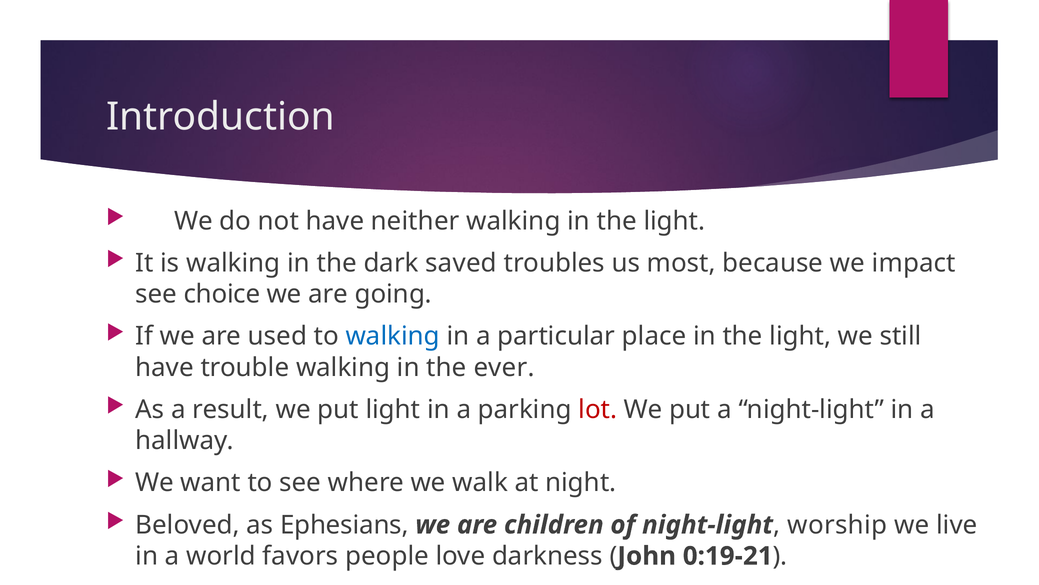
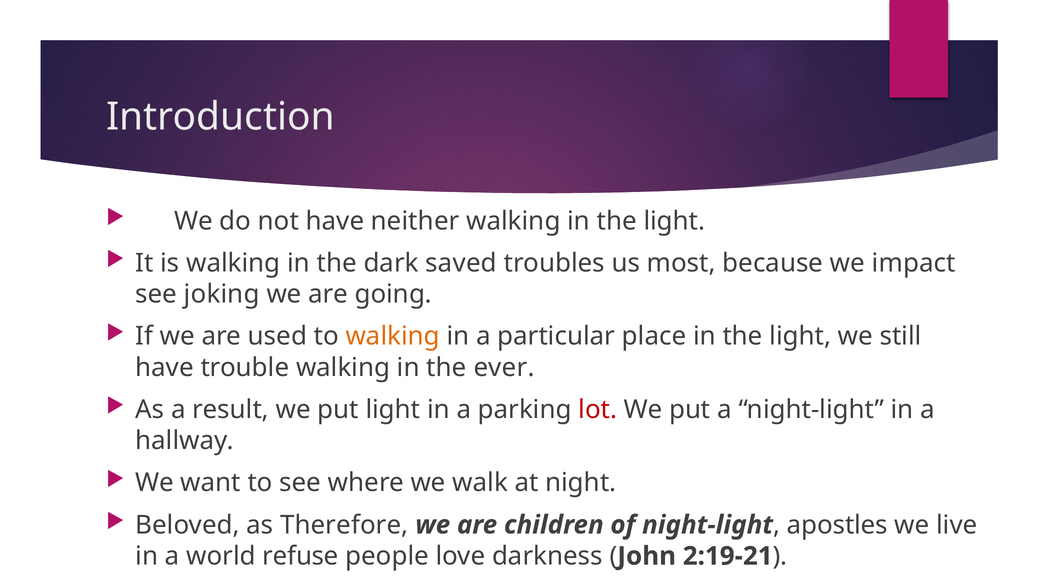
choice: choice -> joking (222, 294)
walking colour: blue -> orange (393, 336)
Ephesians: Ephesians -> Therefore (344, 524)
worship: worship -> apostles (837, 524)
favors: favors -> refuse (301, 556)
0:19-21: 0:19-21 -> 2:19-21 (728, 556)
